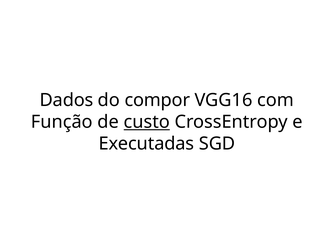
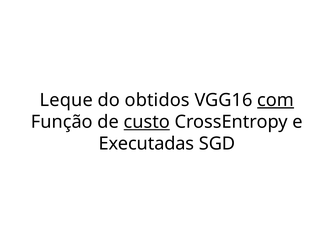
Dados: Dados -> Leque (66, 100)
compor: compor -> obtidos (157, 100)
com underline: none -> present (276, 100)
